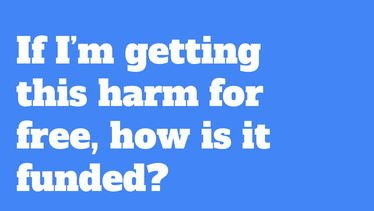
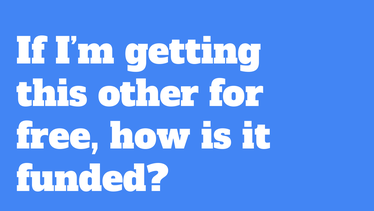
harm: harm -> other (149, 94)
